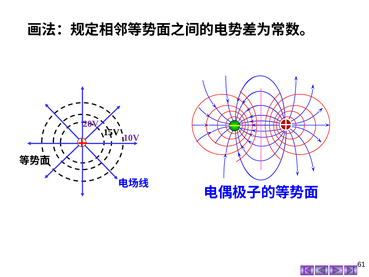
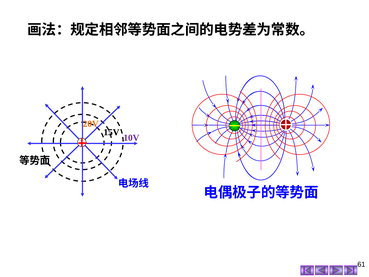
20V colour: purple -> orange (91, 124)
